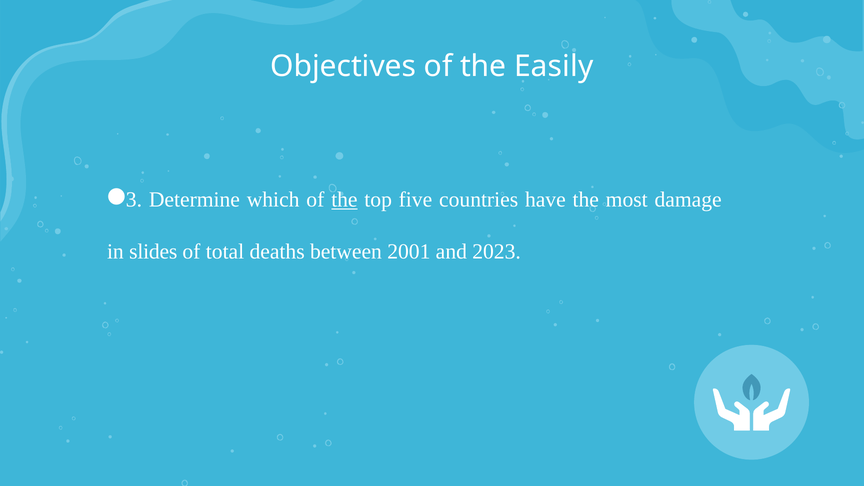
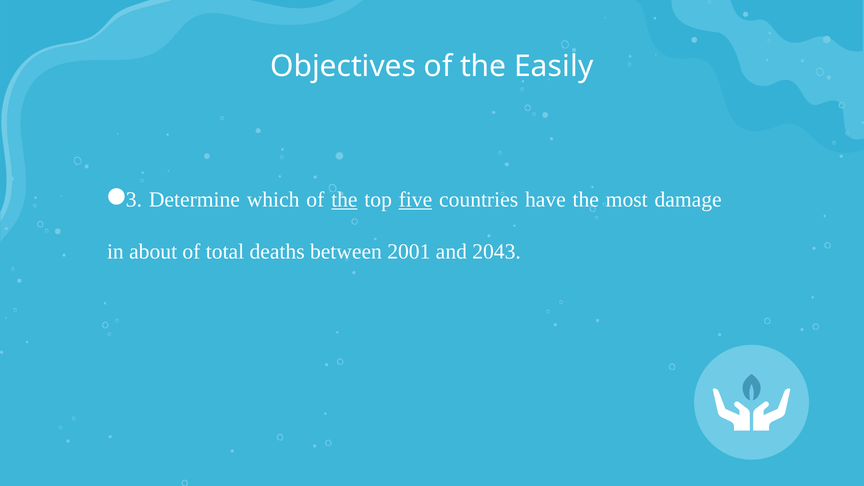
five underline: none -> present (415, 200)
slides: slides -> about (153, 251)
2023: 2023 -> 2043 (497, 251)
